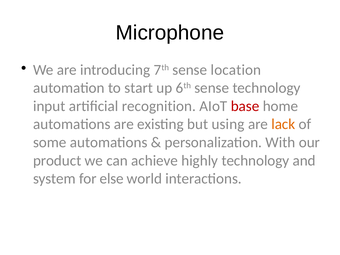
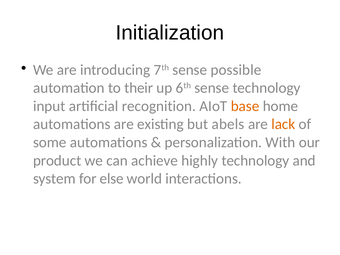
Microphone: Microphone -> Initialization (170, 33)
location: location -> possible (236, 70)
start: start -> their (139, 88)
base colour: red -> orange (245, 106)
using: using -> abels (228, 124)
